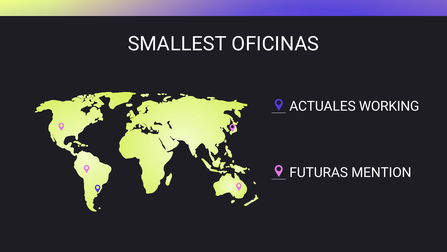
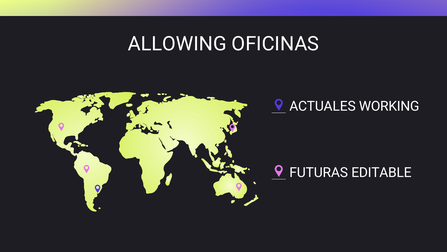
SMALLEST: SMALLEST -> ALLOWING (177, 44)
MENTION: MENTION -> EDITABLE (381, 172)
